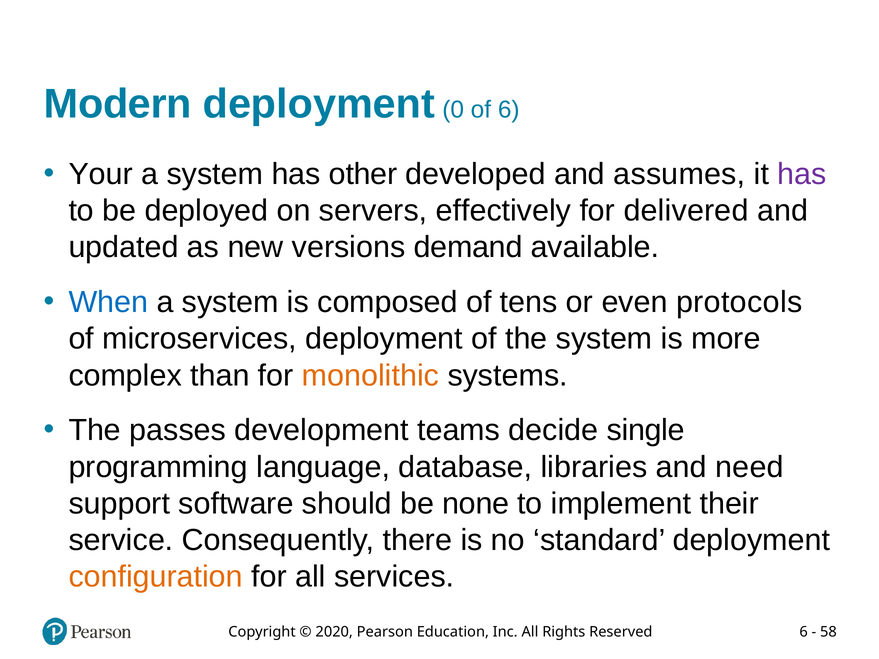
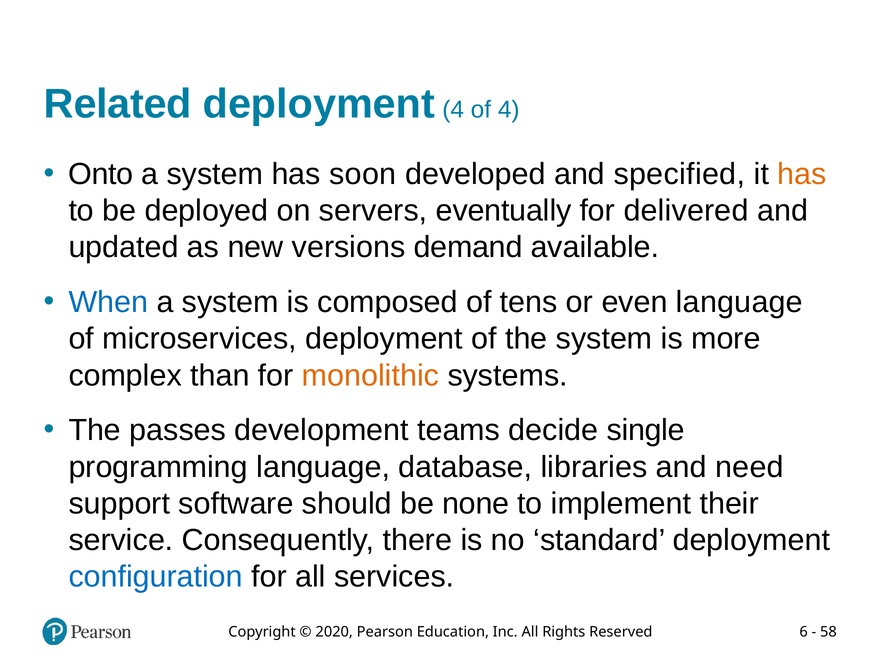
Modern: Modern -> Related (118, 104)
deployment 0: 0 -> 4 (453, 110)
of 6: 6 -> 4 (509, 110)
Your: Your -> Onto (101, 174)
other: other -> soon (363, 174)
assumes: assumes -> specified (679, 174)
has colour: purple -> orange (802, 174)
effectively: effectively -> eventually (504, 211)
even protocols: protocols -> language (739, 302)
configuration colour: orange -> blue (156, 577)
